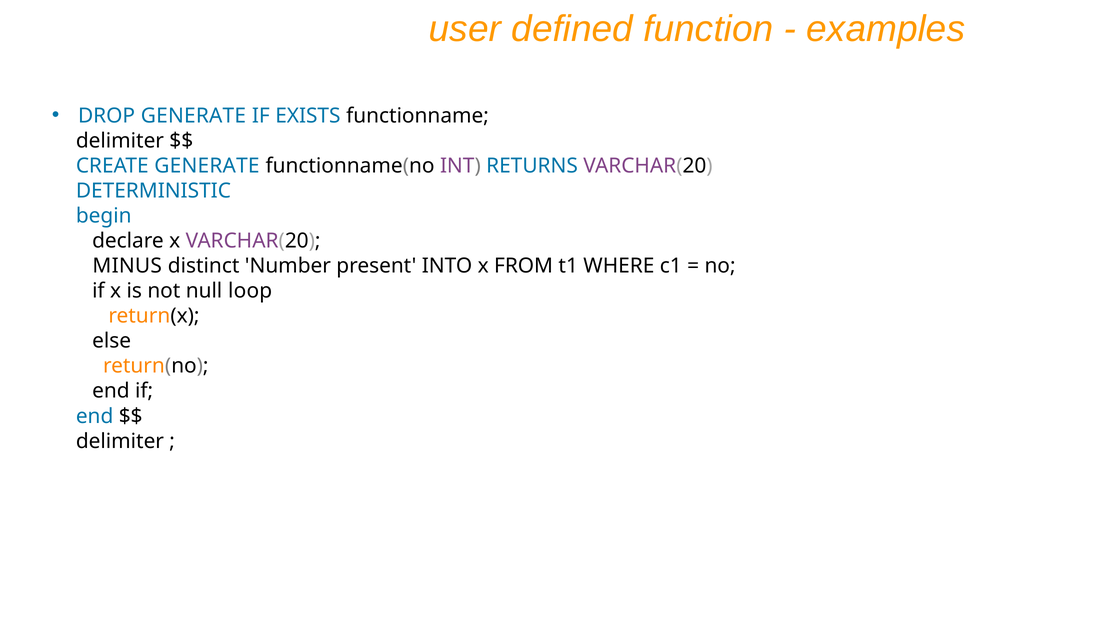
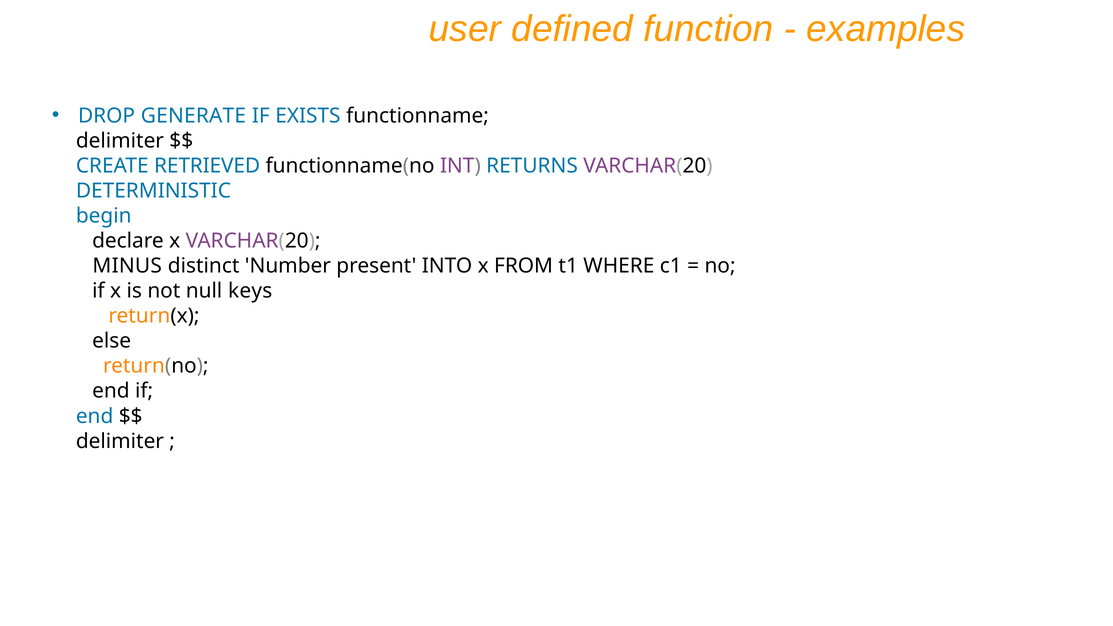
CREATE GENERATE: GENERATE -> RETRIEVED (207, 166)
loop: loop -> keys (250, 291)
